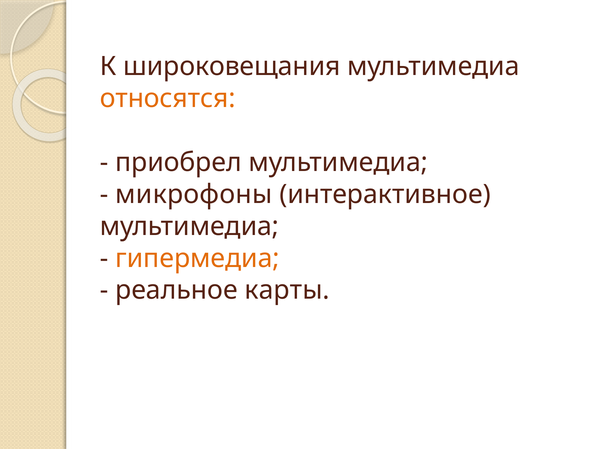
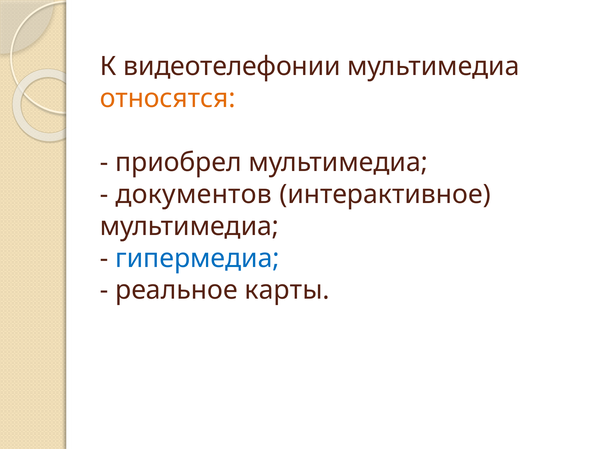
широковещания: широковещания -> видеотелефонии (232, 66)
микрофоны: микрофоны -> документов (194, 194)
гипермедиа colour: orange -> blue (197, 258)
